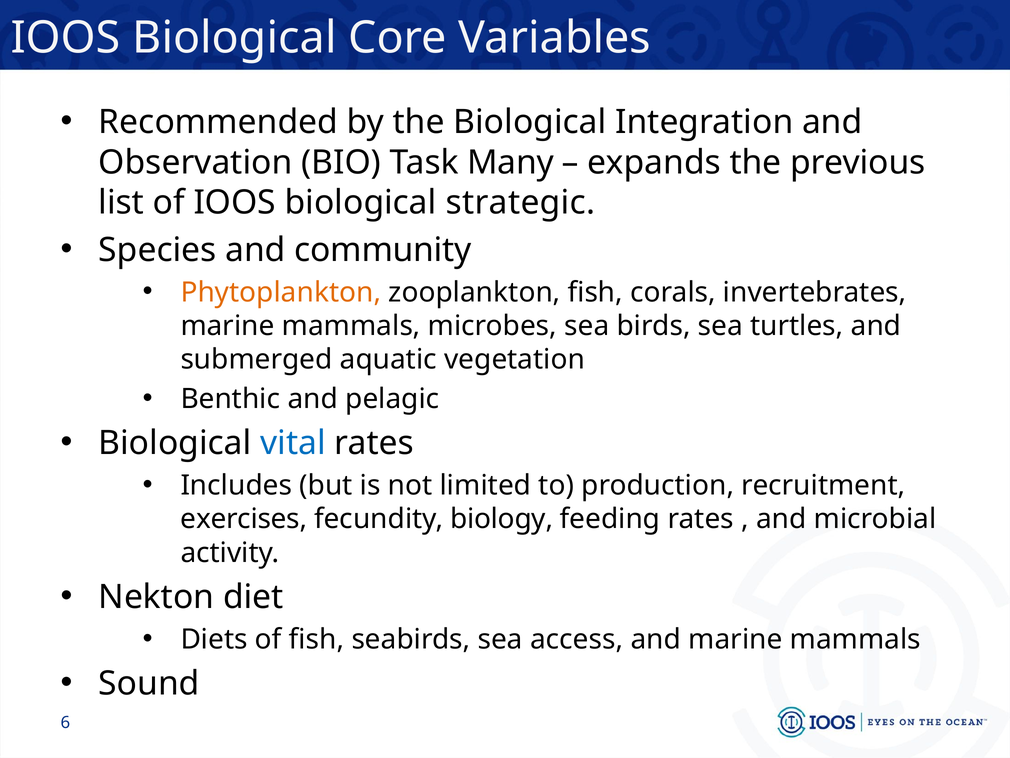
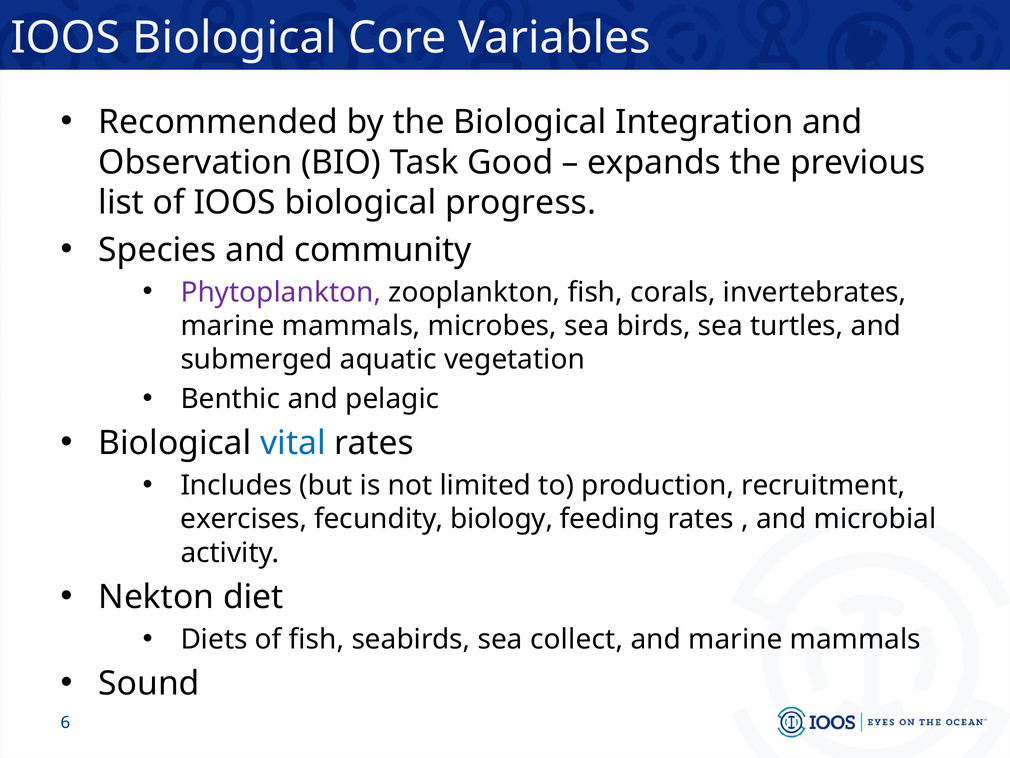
Many: Many -> Good (510, 162)
strategic: strategic -> progress (521, 203)
Phytoplankton colour: orange -> purple (281, 292)
access: access -> collect (577, 639)
